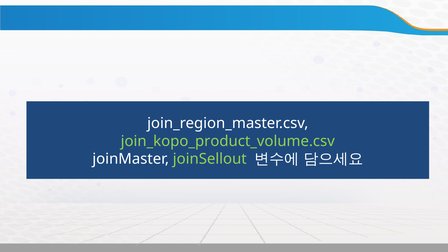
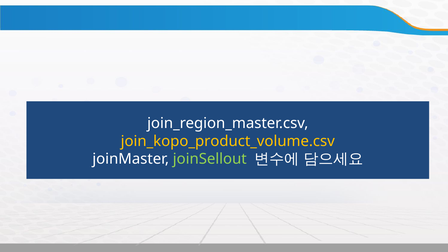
join_kopo_product_volume.csv colour: light green -> yellow (228, 141)
